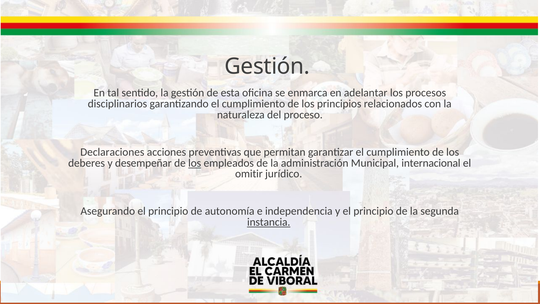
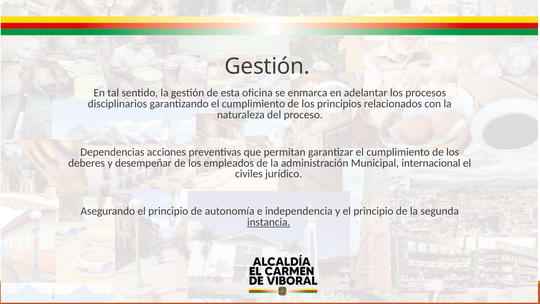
Declaraciones: Declaraciones -> Dependencias (112, 152)
los underline: present -> none (195, 163)
omitir: omitir -> civiles (249, 174)
